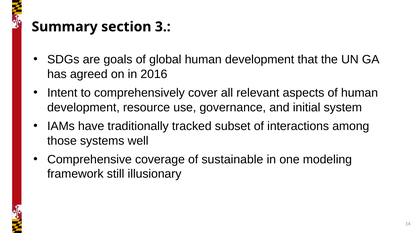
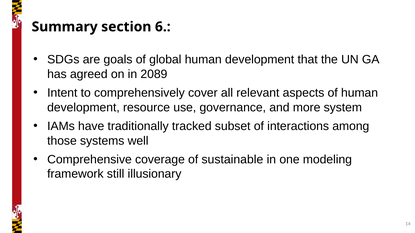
3: 3 -> 6 (163, 27)
2016: 2016 -> 2089 (154, 74)
initial: initial -> more (307, 108)
